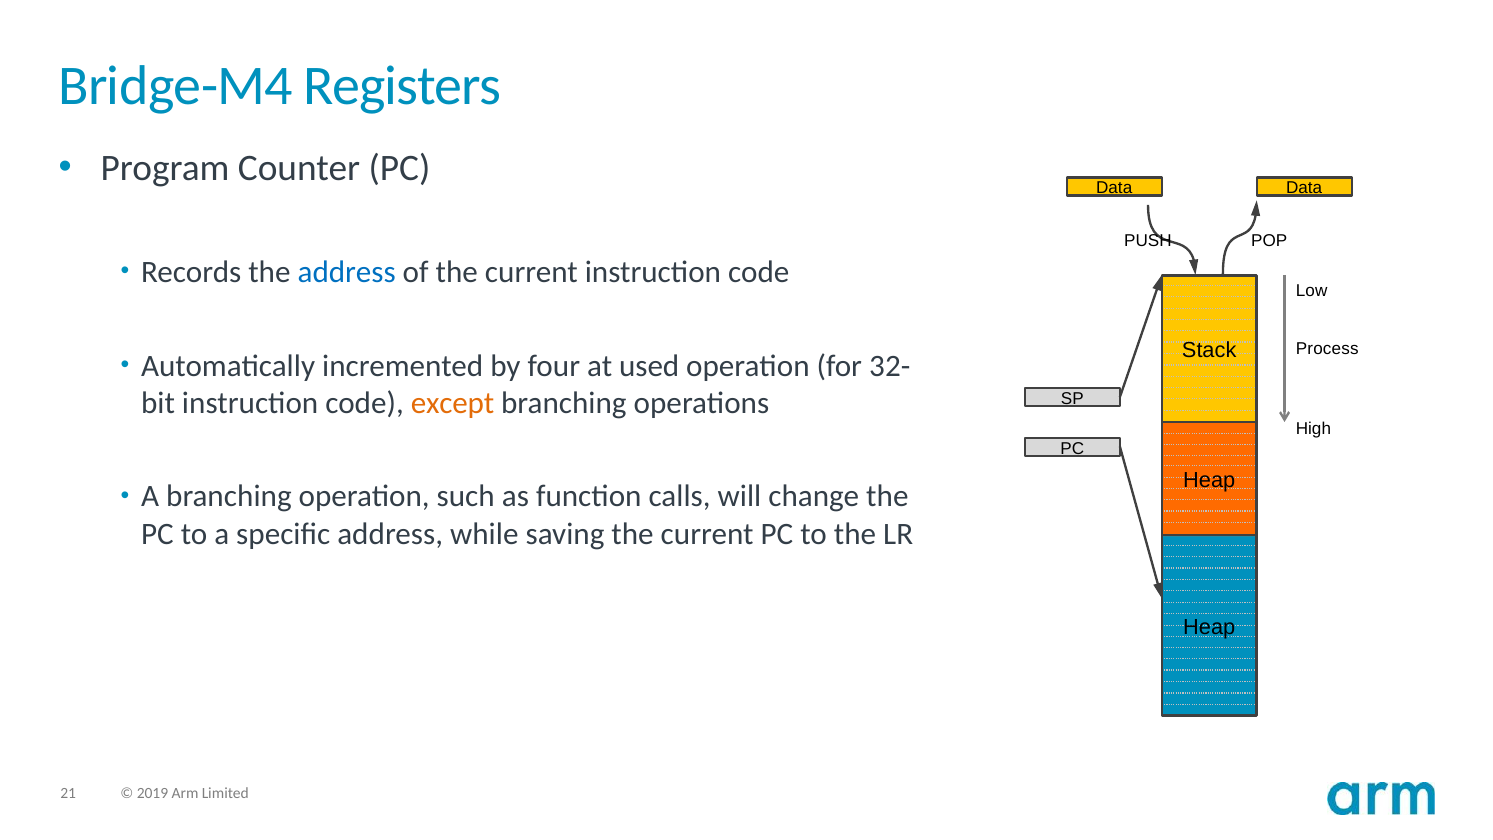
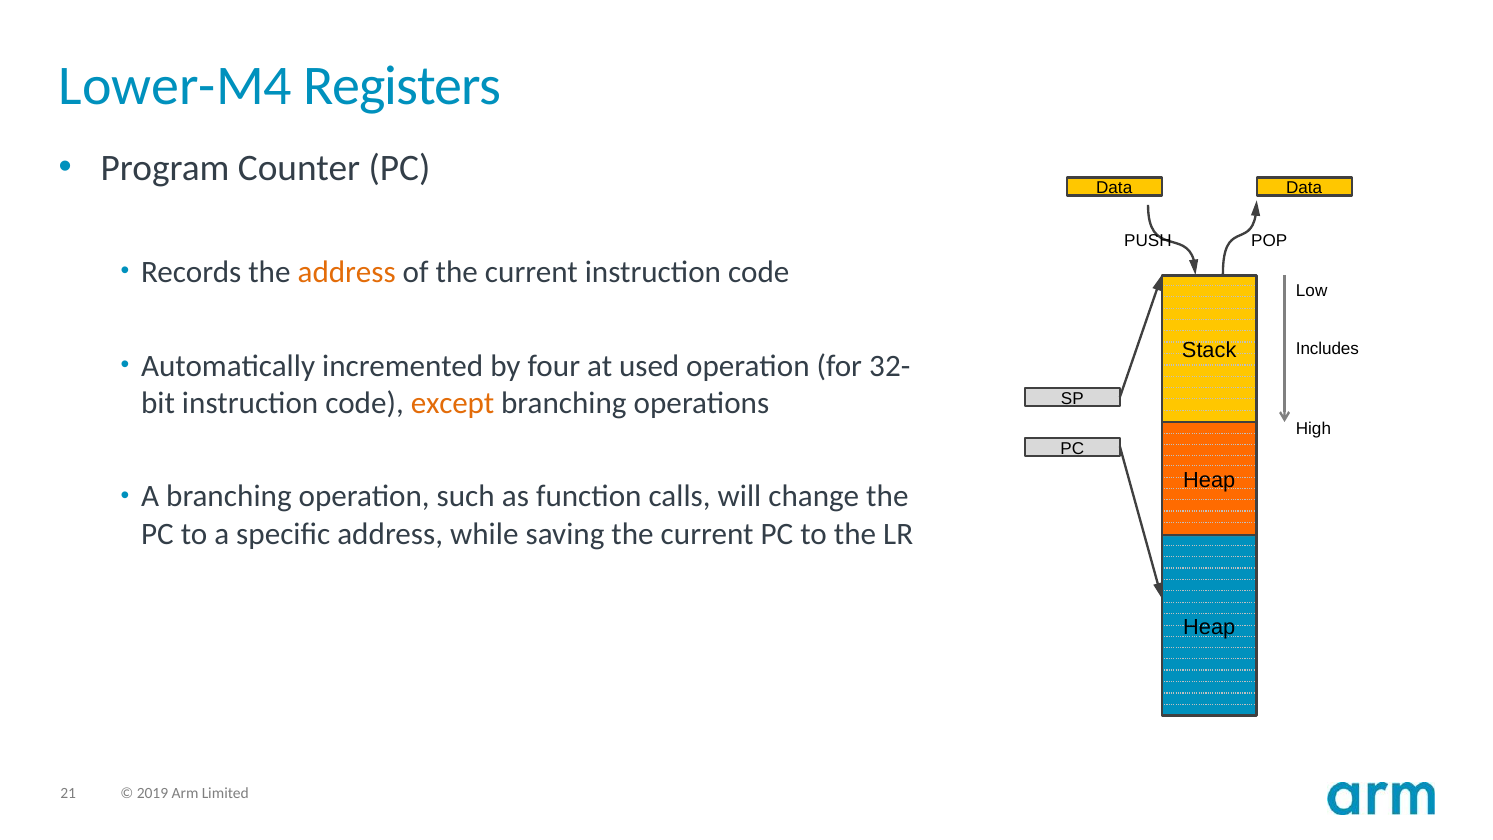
Bridge-M4: Bridge-M4 -> Lower-M4 (175, 86)
address colour: blue -> orange (347, 273)
Process: Process -> Includes (1327, 349)
